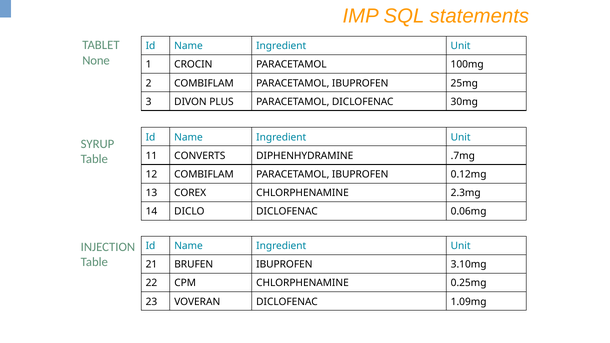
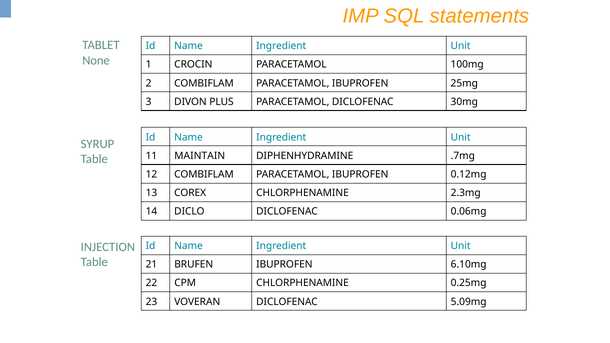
CONVERTS: CONVERTS -> MAINTAIN (200, 156)
3.10mg: 3.10mg -> 6.10mg (469, 265)
1.09mg: 1.09mg -> 5.09mg (469, 302)
